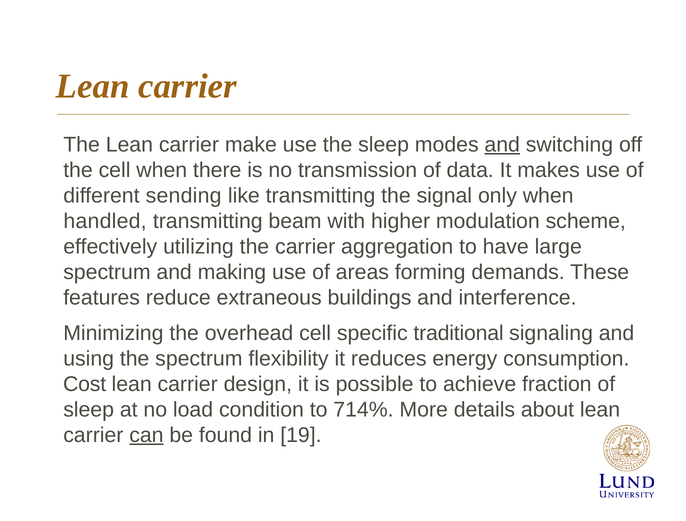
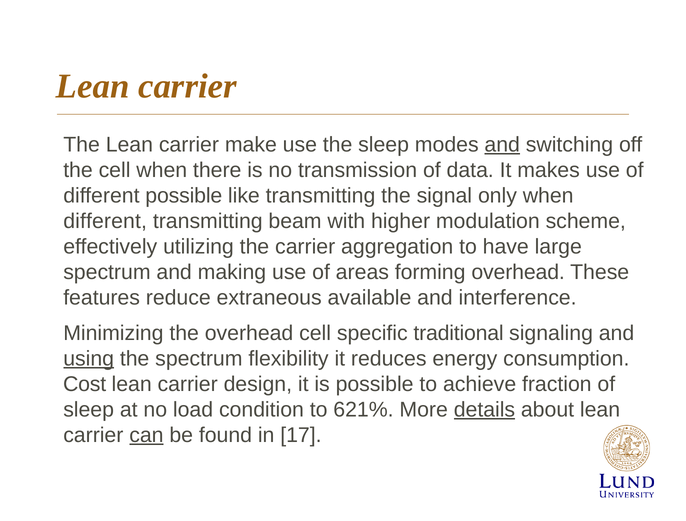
different sending: sending -> possible (184, 196)
handled: handled -> different (105, 221)
forming demands: demands -> overhead (518, 272)
buildings: buildings -> available (369, 298)
using underline: none -> present (89, 359)
714%: 714% -> 621% (363, 410)
details underline: none -> present (484, 410)
19: 19 -> 17 (301, 435)
